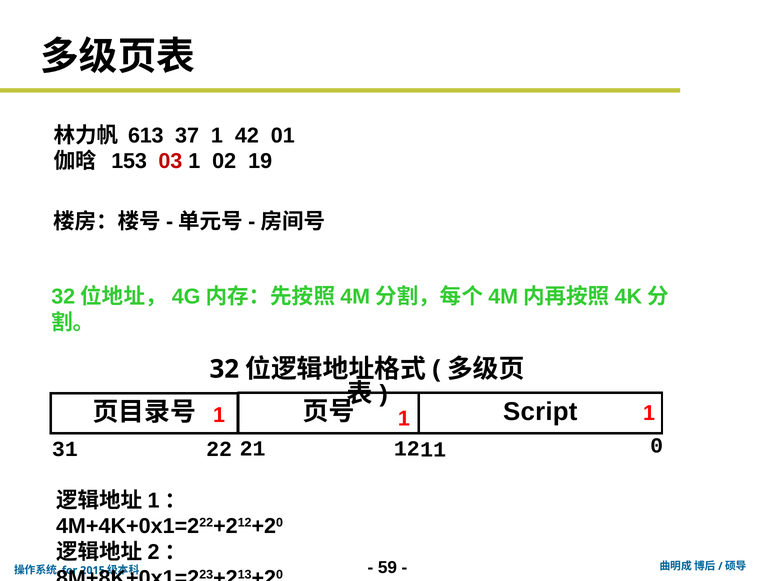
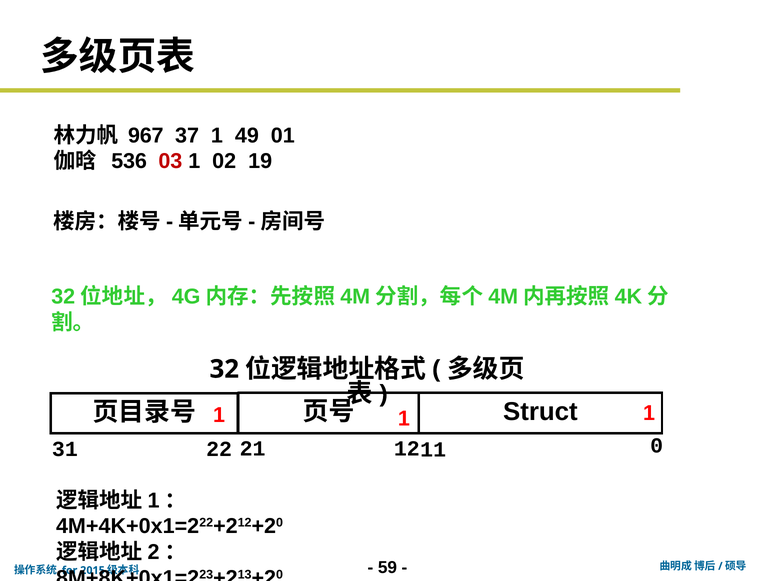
613: 613 -> 967 (146, 136)
42: 42 -> 49 (247, 136)
153: 153 -> 536 (129, 161)
Script: Script -> Struct (540, 412)
